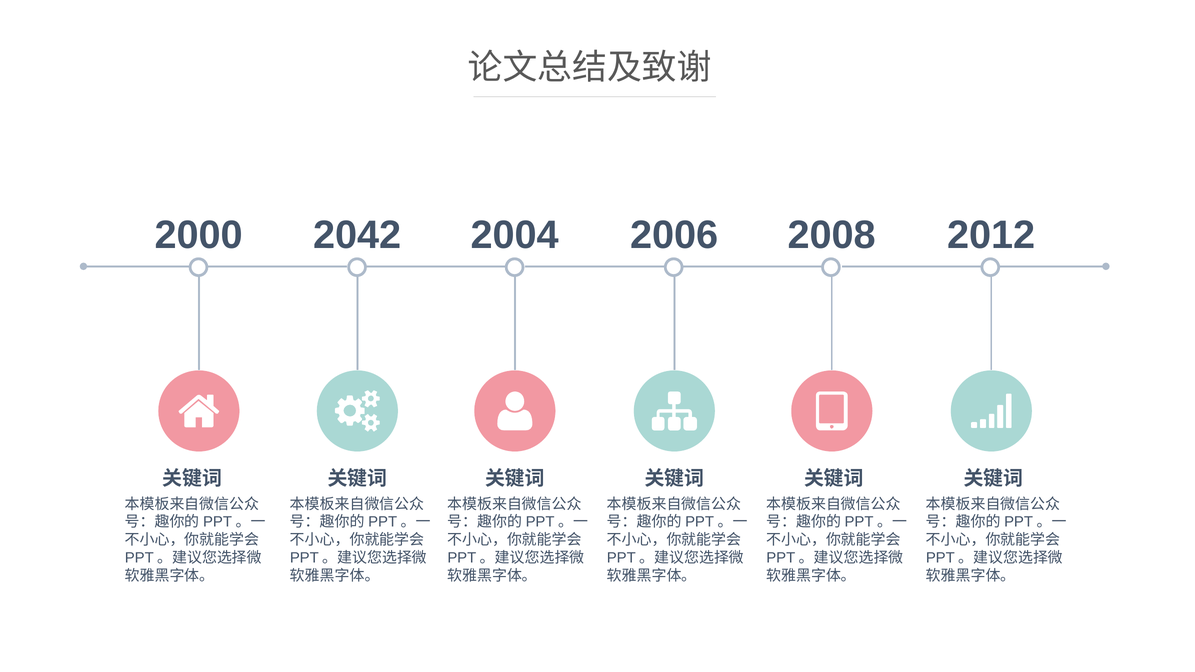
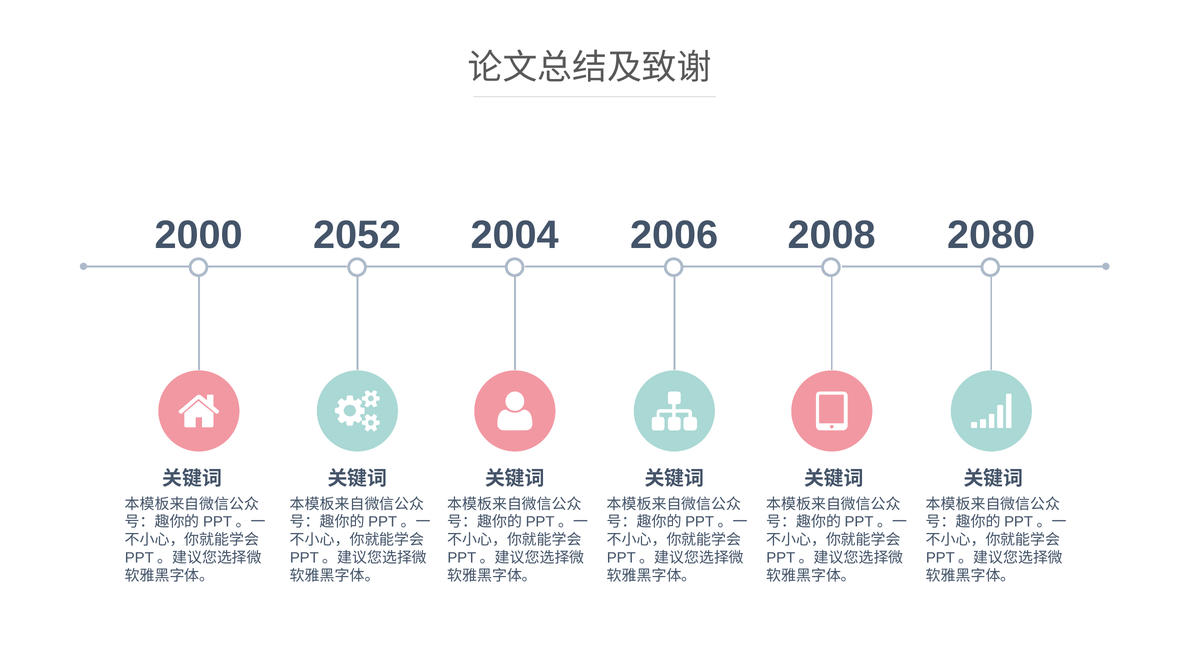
2042: 2042 -> 2052 (357, 235)
2012: 2012 -> 2080 (991, 235)
